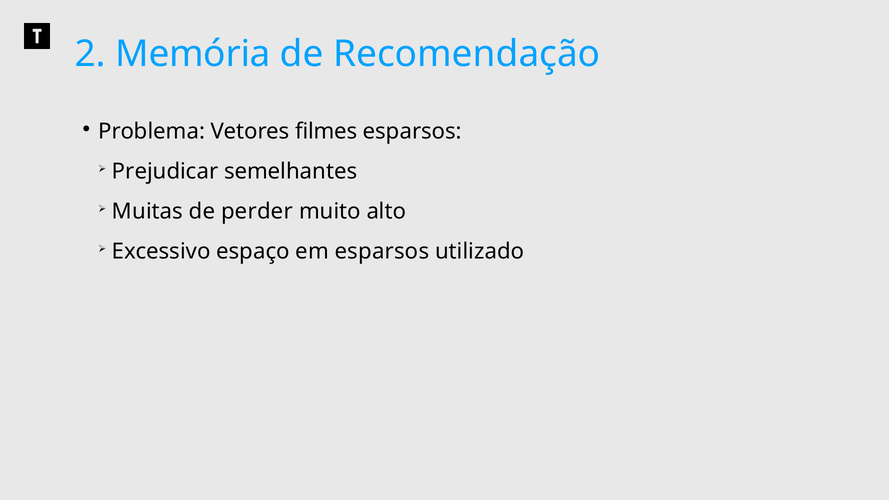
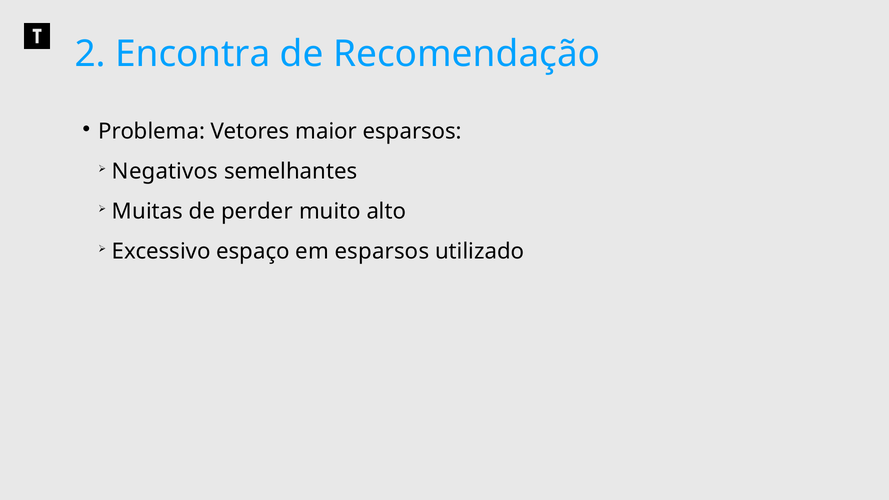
Memória: Memória -> Encontra (193, 54)
filmes: filmes -> maior (326, 132)
Prejudicar: Prejudicar -> Negativos (165, 172)
